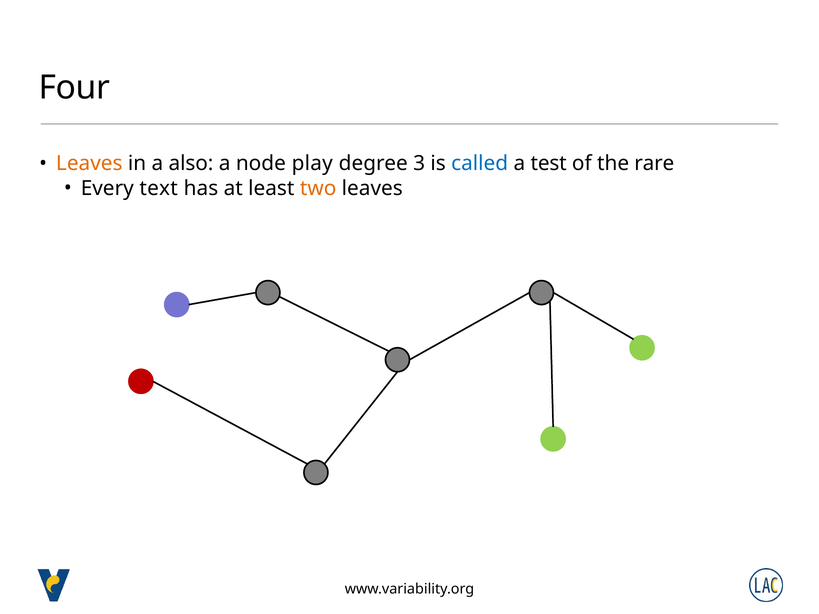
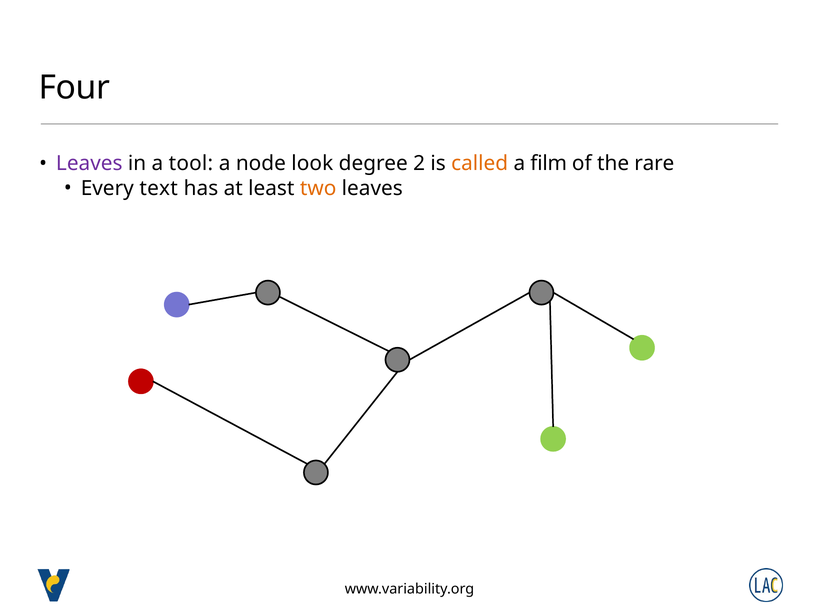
Leaves colour: orange -> purple (89, 163)
also: also -> tool (191, 163)
play: play -> look (312, 163)
3: 3 -> 2 (419, 163)
called colour: blue -> orange (480, 163)
test: test -> film (549, 163)
